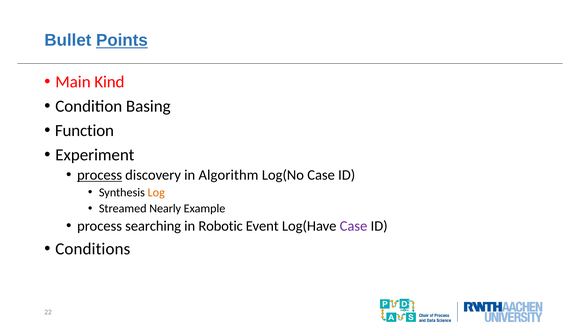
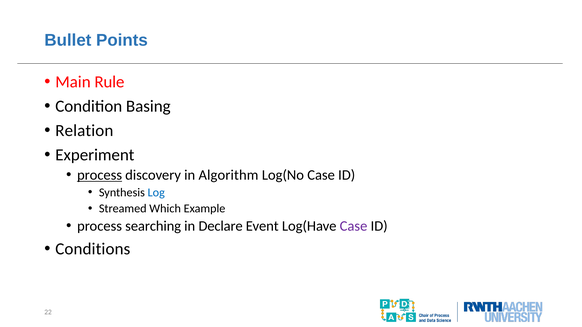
Points underline: present -> none (122, 40)
Kind: Kind -> Rule (109, 82)
Function: Function -> Relation (84, 131)
Log colour: orange -> blue (156, 193)
Nearly: Nearly -> Which (165, 209)
Robotic: Robotic -> Declare (221, 226)
